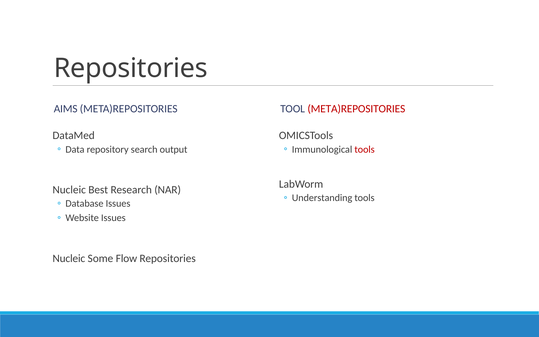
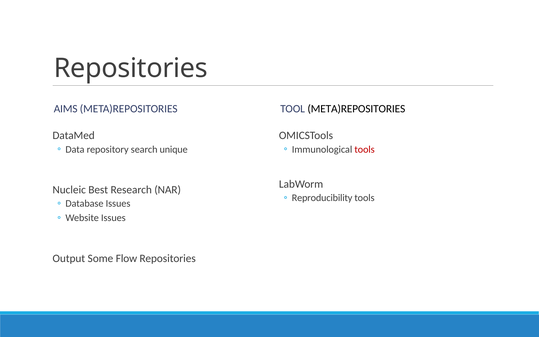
META)REPOSITORIES colour: red -> black (356, 109)
output: output -> unique (174, 149)
Understanding: Understanding -> Reproducibility (322, 198)
Nucleic: Nucleic -> Output (69, 258)
